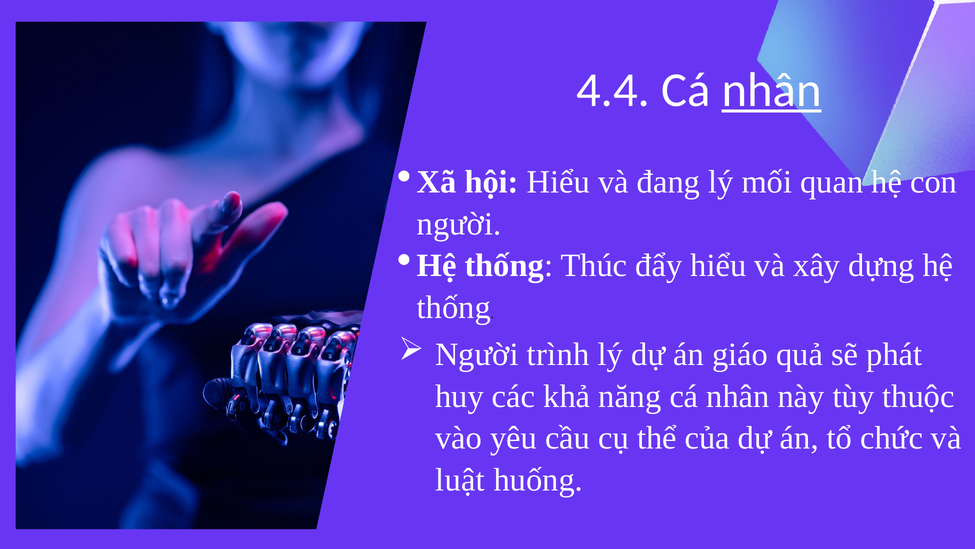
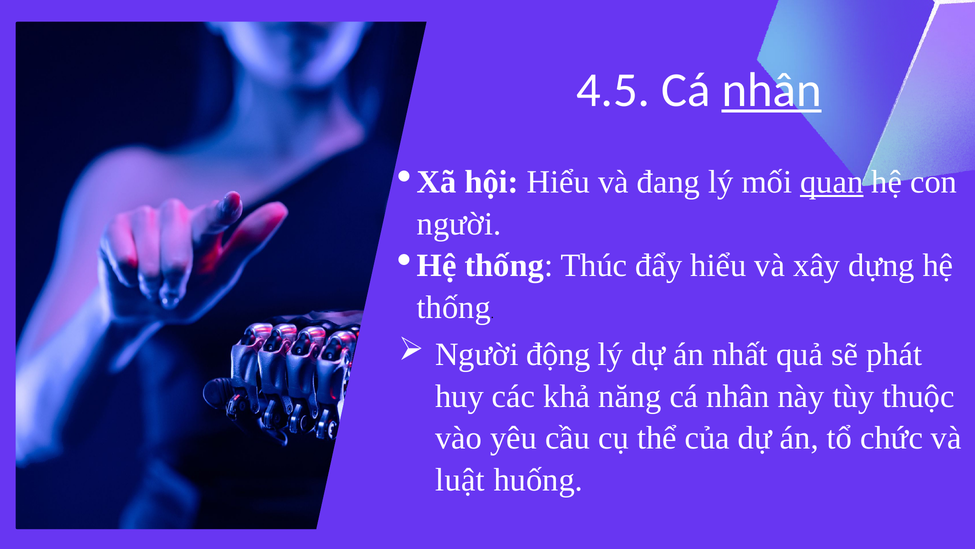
4.4: 4.4 -> 4.5 (613, 90)
quan underline: none -> present (832, 182)
trình: trình -> động (558, 354)
giáo: giáo -> nhất (740, 354)
